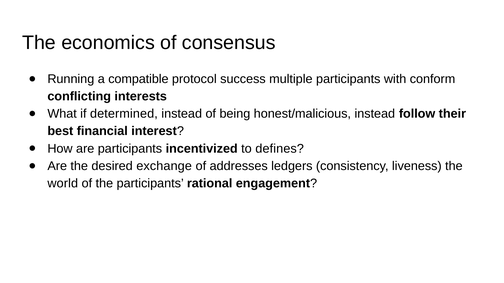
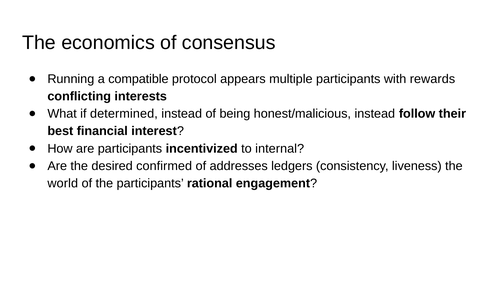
success: success -> appears (243, 79)
conform: conform -> rewards (432, 79)
defines: defines -> internal (280, 149)
exchange: exchange -> confirmed (164, 166)
